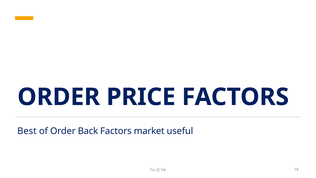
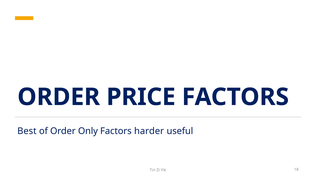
Back: Back -> Only (88, 131)
market: market -> harder (149, 131)
